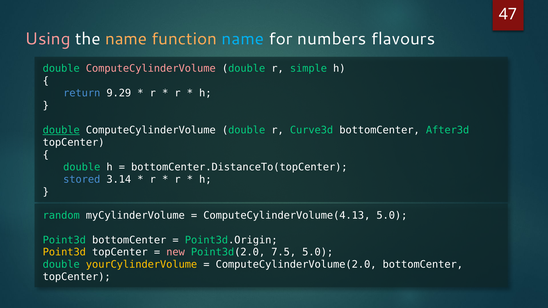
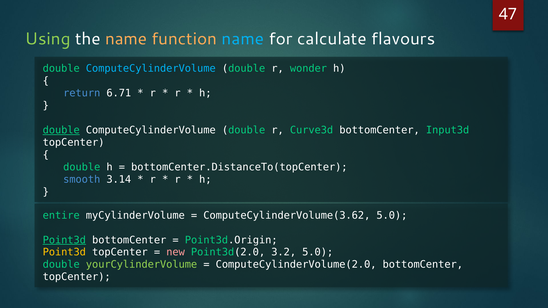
Using colour: pink -> light green (48, 39)
numbers: numbers -> calculate (332, 39)
ComputeCylinderVolume colour: pink -> light blue (151, 69)
simple: simple -> wonder (308, 69)
9.29: 9.29 -> 6.71 (119, 93)
After3d: After3d -> Input3d (448, 130)
stored: stored -> smooth (82, 180)
random: random -> entire (61, 215)
ComputeCylinderVolume(4.13: ComputeCylinderVolume(4.13 -> ComputeCylinderVolume(3.62 (287, 215)
Point3d underline: none -> present (64, 240)
7.5: 7.5 -> 3.2 (284, 252)
yourCylinderVolume colour: yellow -> light green (142, 265)
